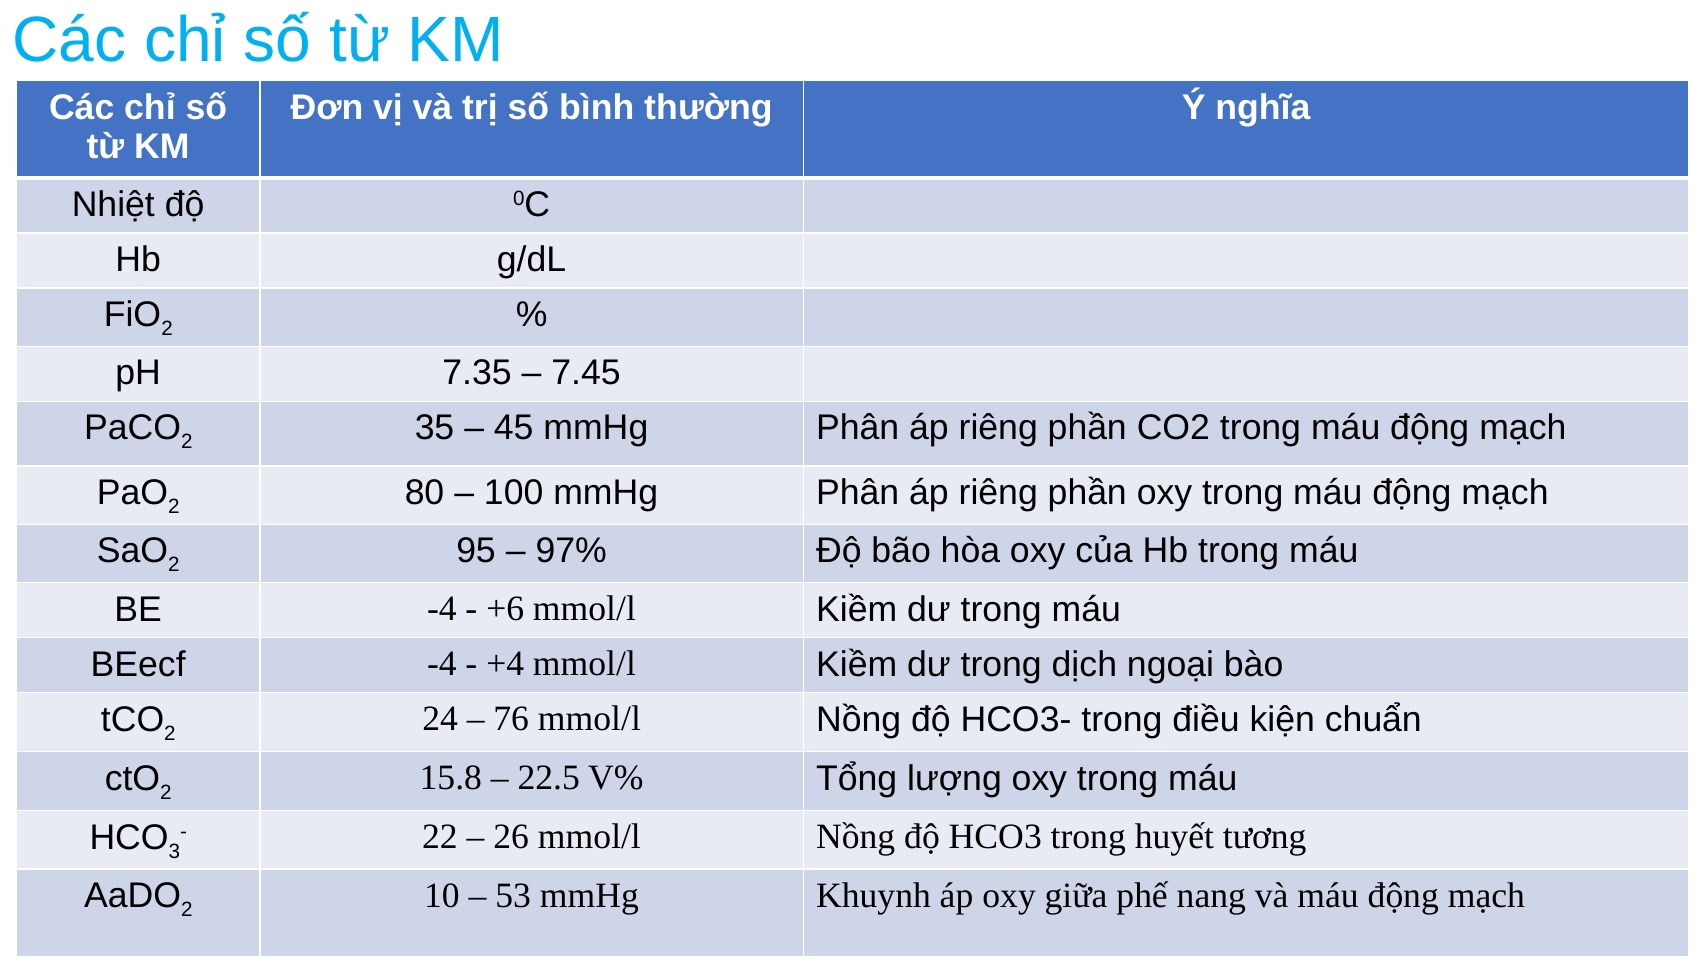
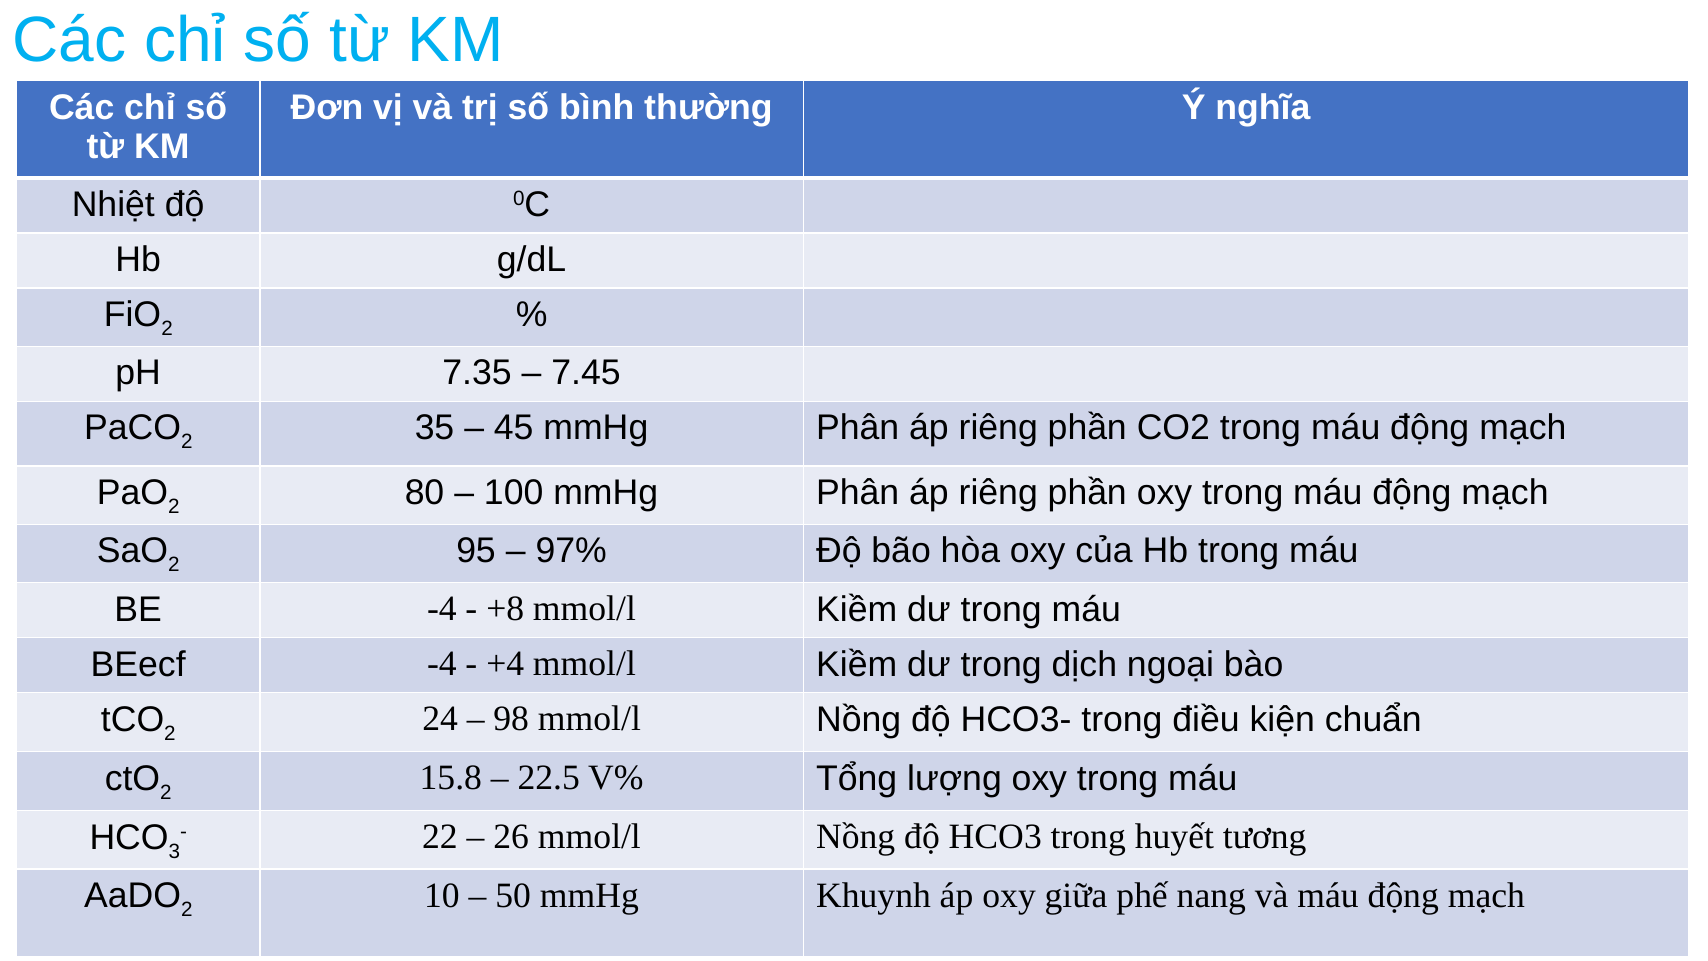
+6: +6 -> +8 (505, 609)
76: 76 -> 98 (511, 719)
53: 53 -> 50 (513, 895)
